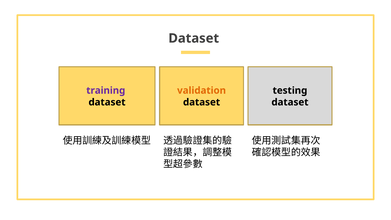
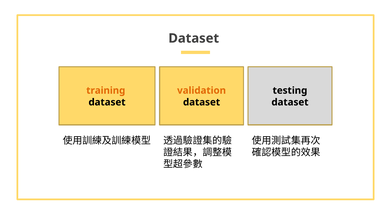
training colour: purple -> orange (106, 90)
